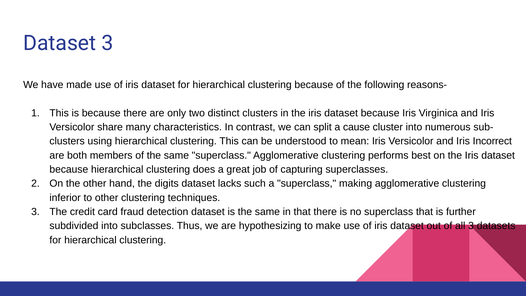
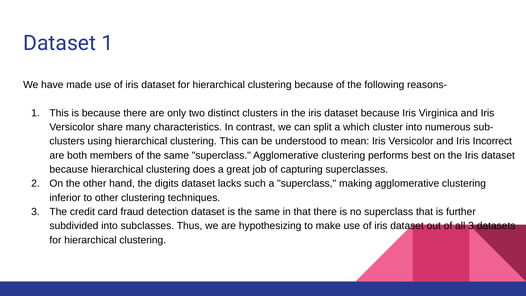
Dataset 3: 3 -> 1 (107, 43)
cause: cause -> which (356, 127)
